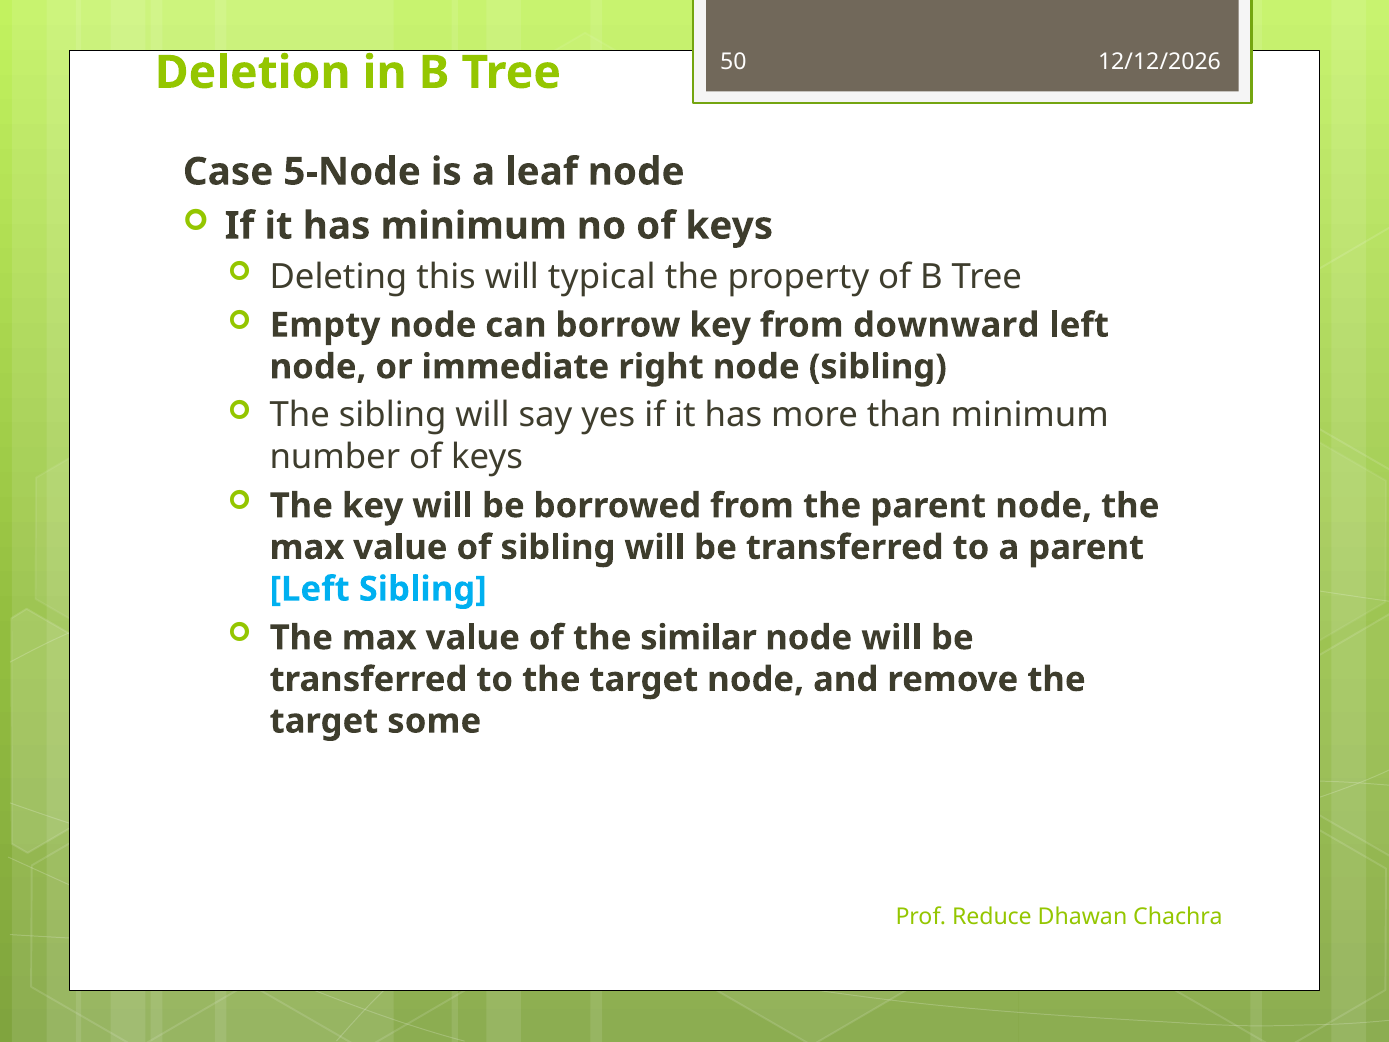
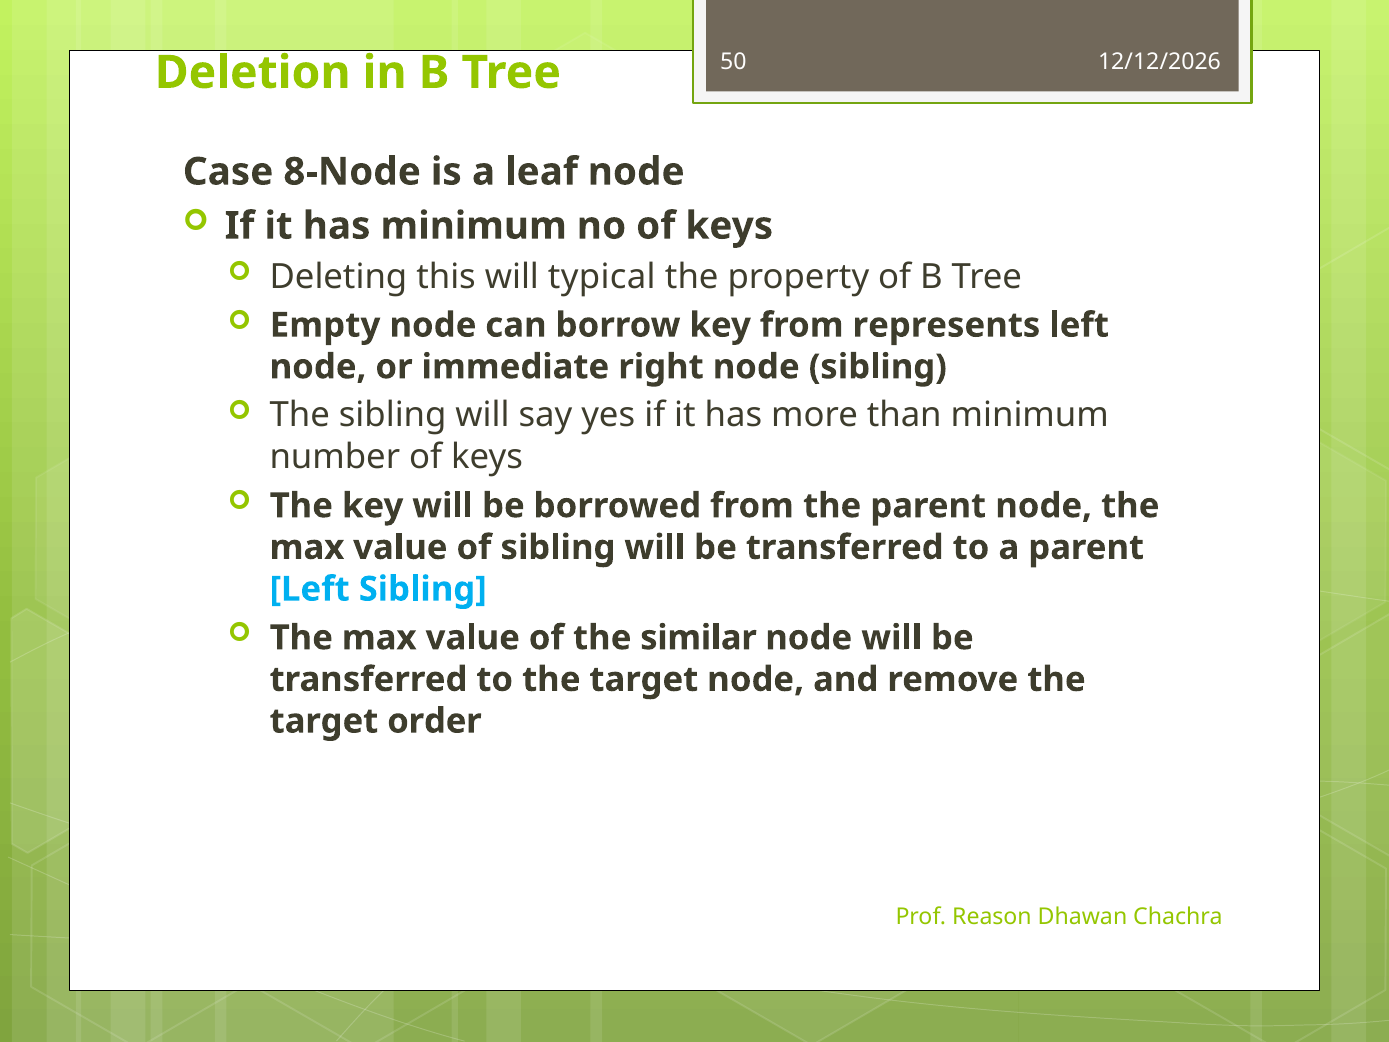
5-Node: 5-Node -> 8-Node (352, 172)
downward: downward -> represents (946, 325)
some: some -> order (434, 721)
Reduce: Reduce -> Reason (992, 916)
